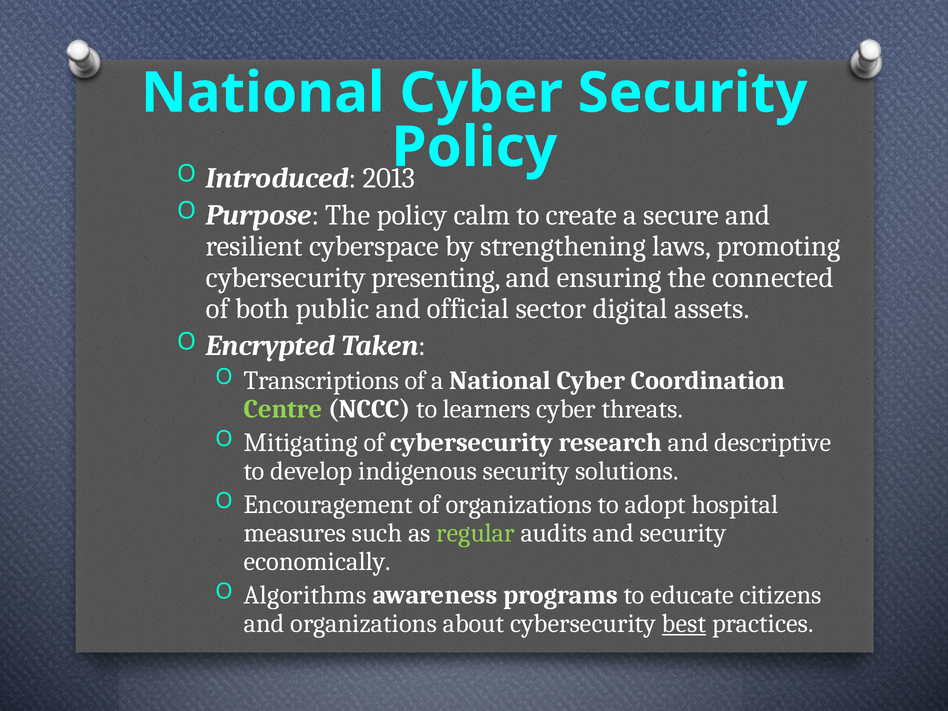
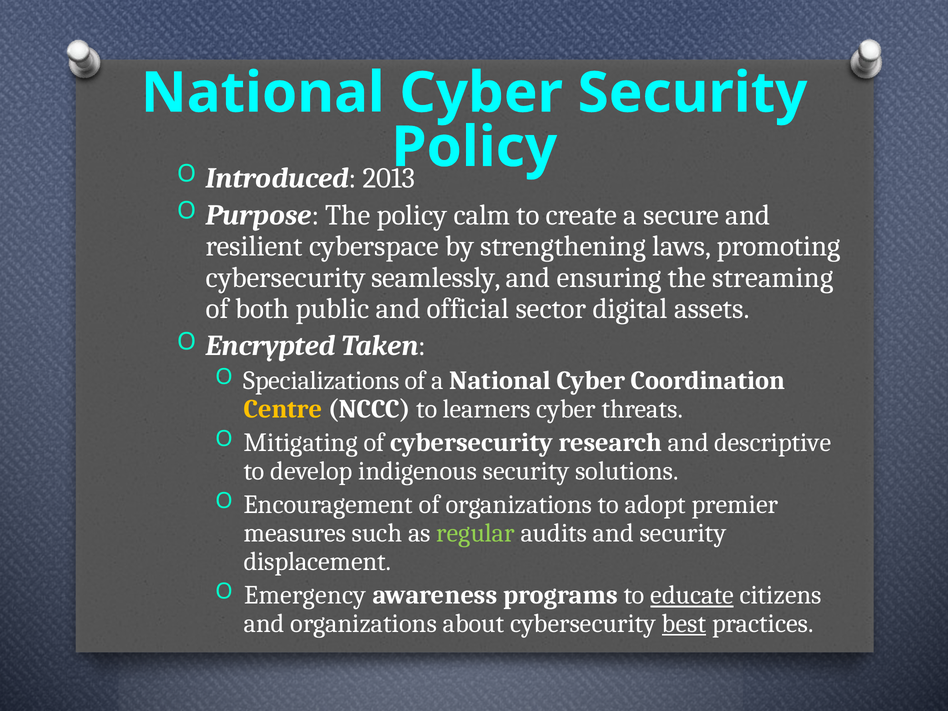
presenting: presenting -> seamlessly (436, 278)
connected: connected -> streaming (773, 278)
Transcriptions: Transcriptions -> Specializations (321, 381)
Centre colour: light green -> yellow (283, 409)
hospital: hospital -> premier (735, 505)
economically: economically -> displacement (317, 562)
Algorithms: Algorithms -> Emergency (305, 595)
educate underline: none -> present (692, 595)
